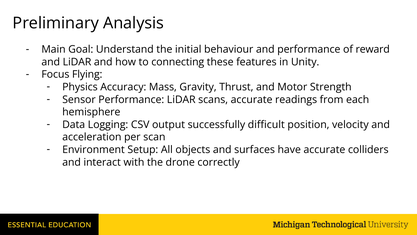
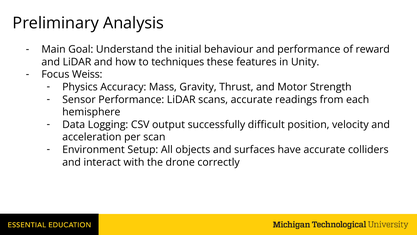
connecting: connecting -> techniques (178, 62)
Flying: Flying -> Weiss (87, 74)
